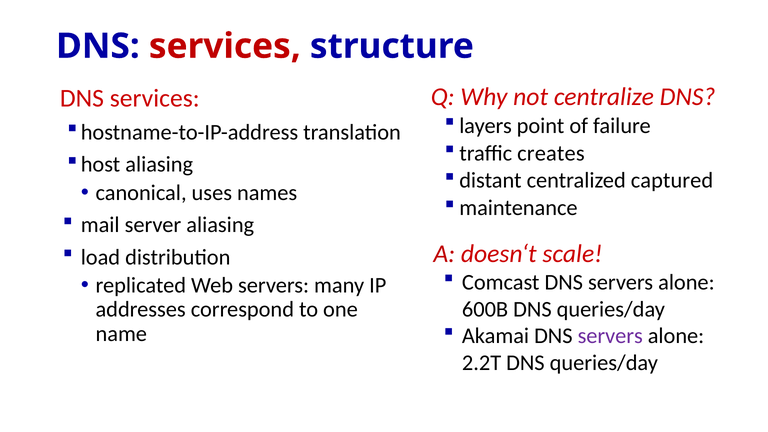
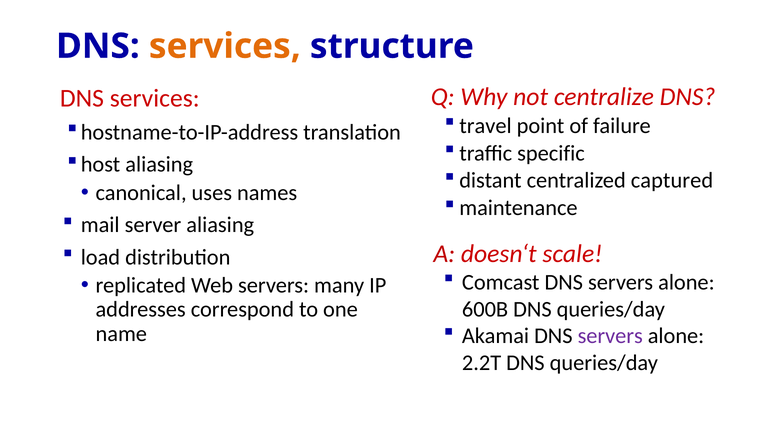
services colour: red -> orange (225, 46)
layers: layers -> travel (485, 126)
creates: creates -> specific (551, 153)
